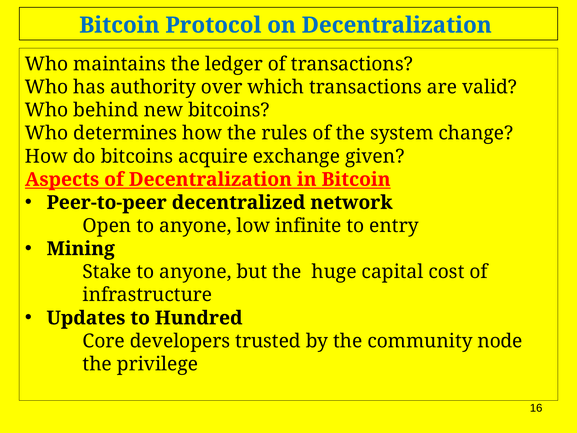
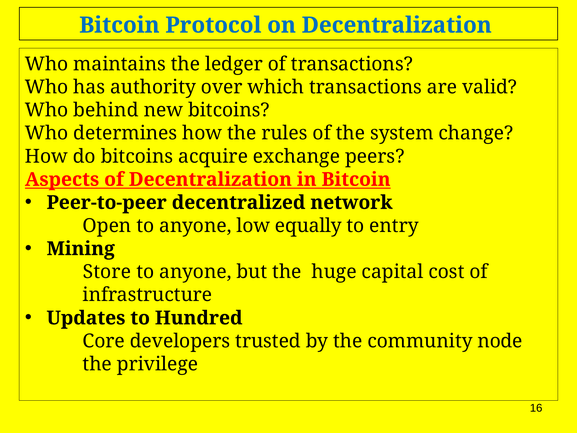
given: given -> peers (375, 156)
infinite: infinite -> equally (308, 226)
Stake: Stake -> Store (107, 272)
